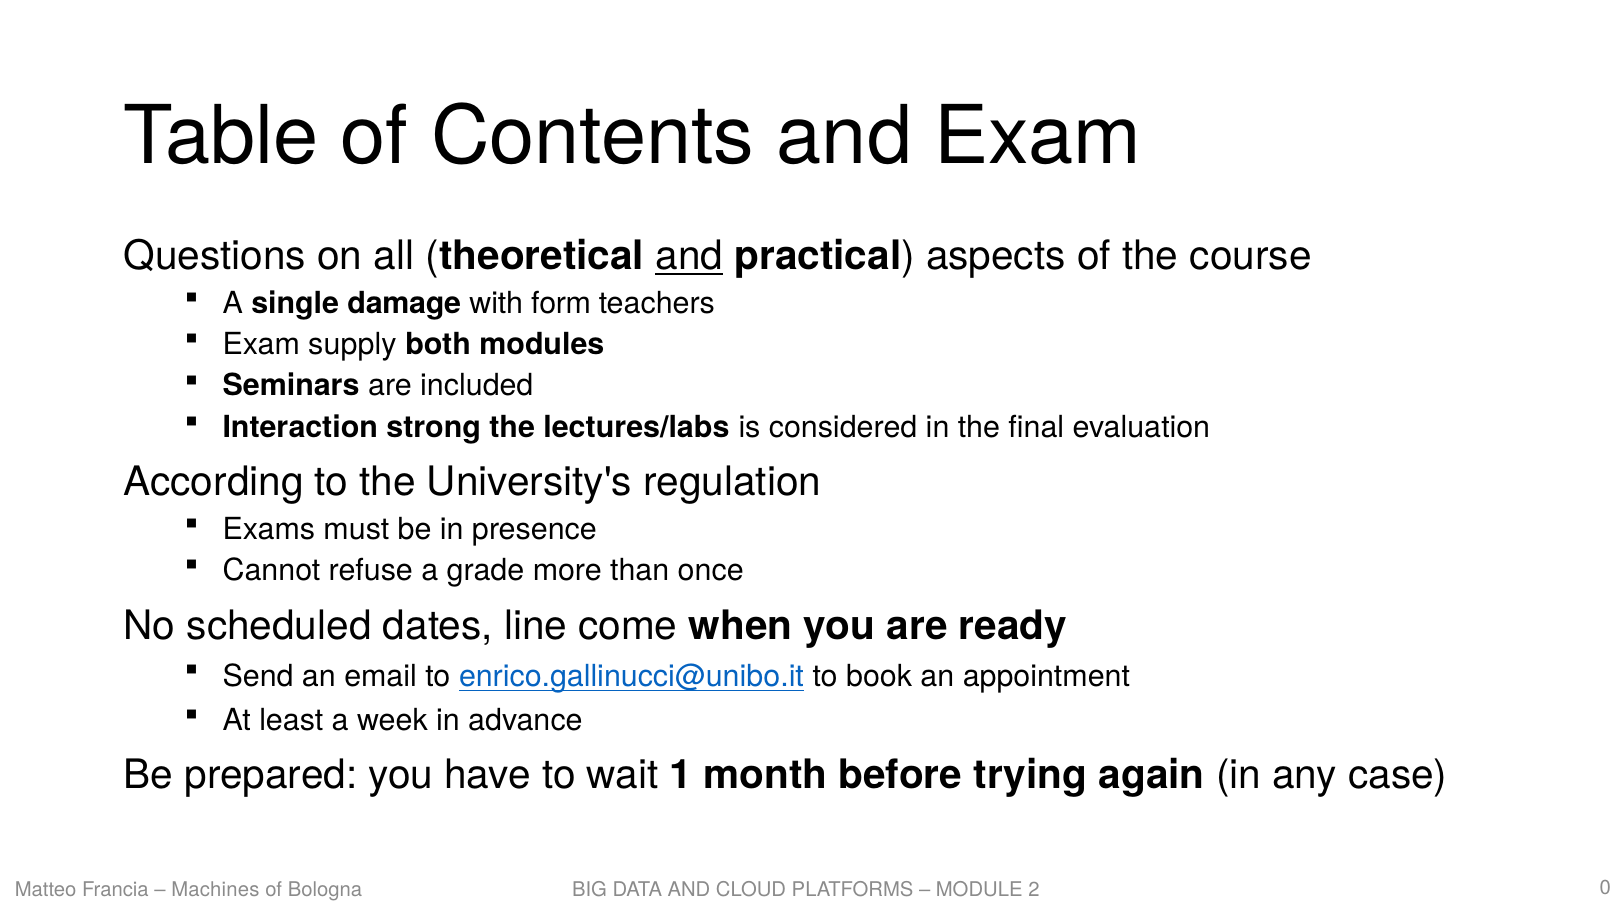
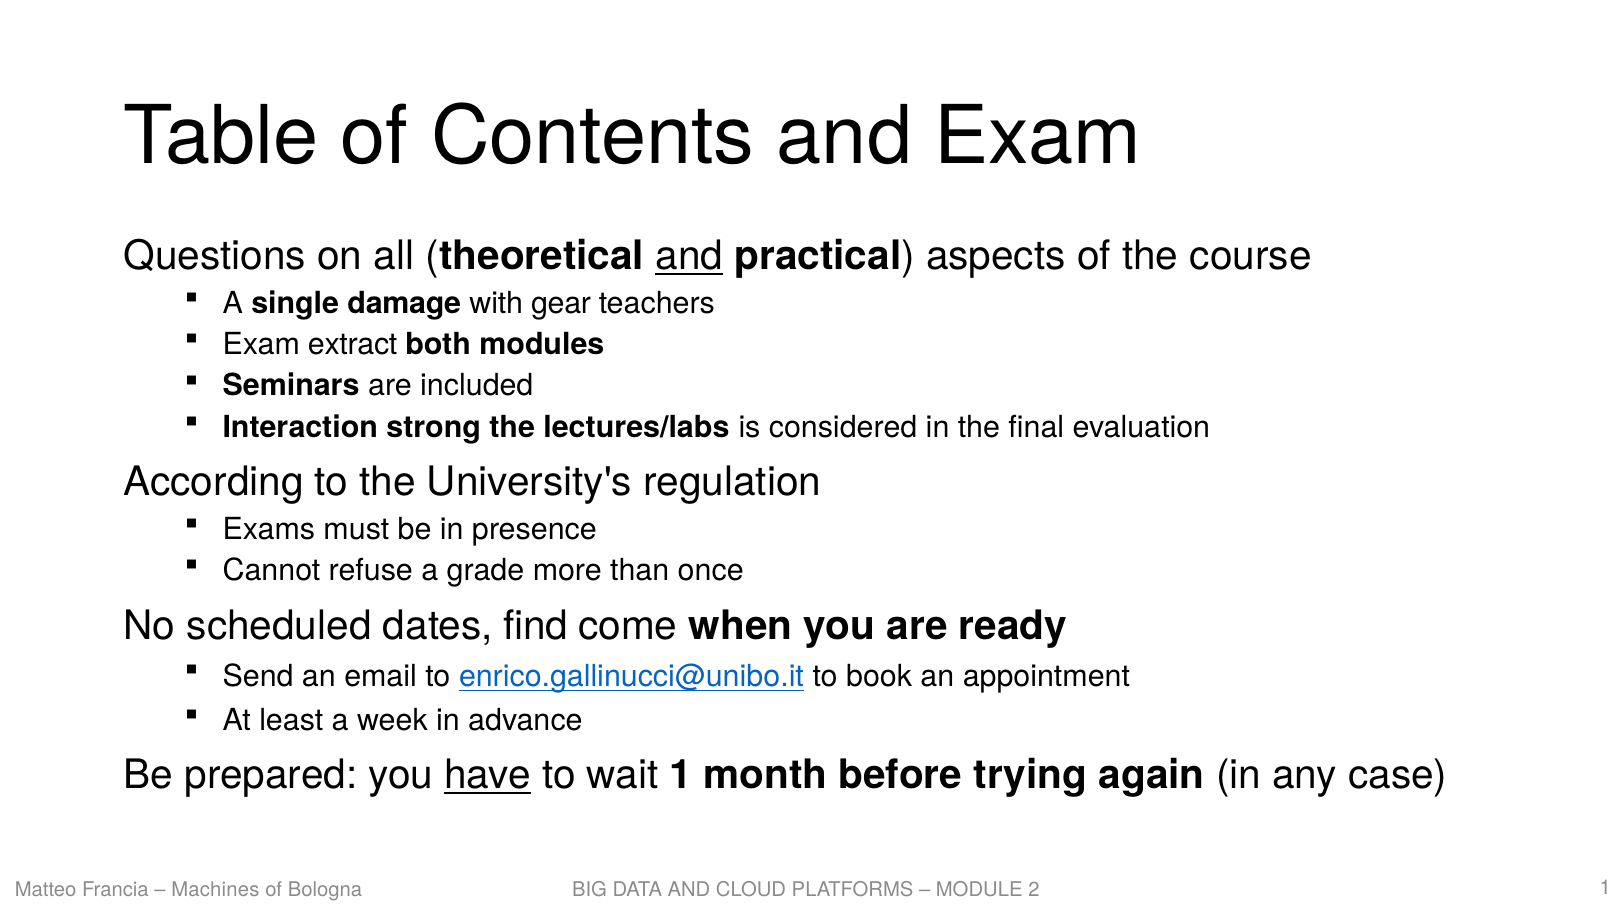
form: form -> gear (561, 303)
supply: supply -> extract (353, 344)
line: line -> find (536, 626)
have underline: none -> present (488, 775)
Bologna 0: 0 -> 1 (1605, 888)
